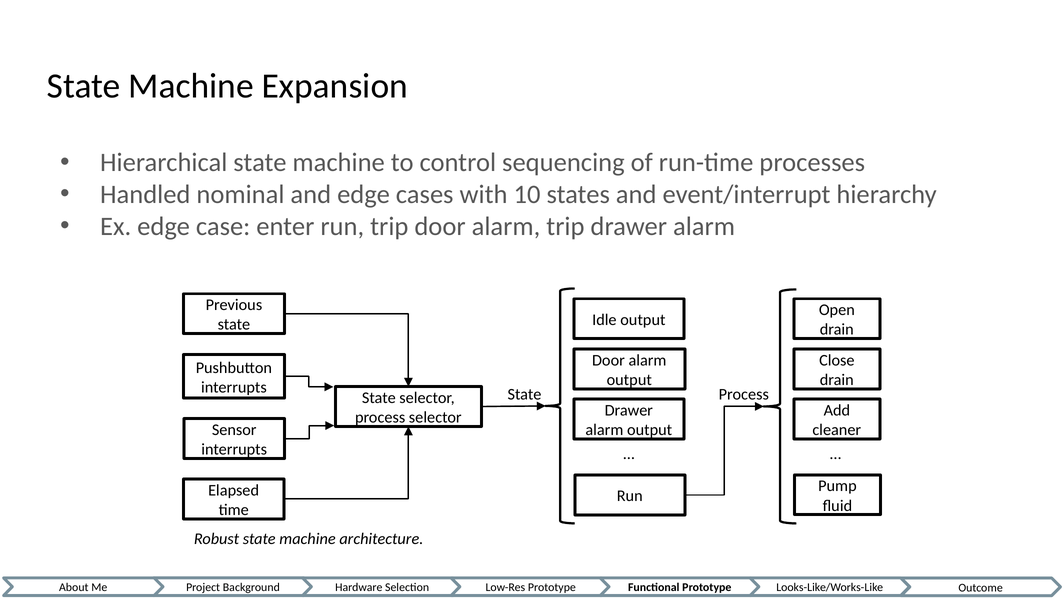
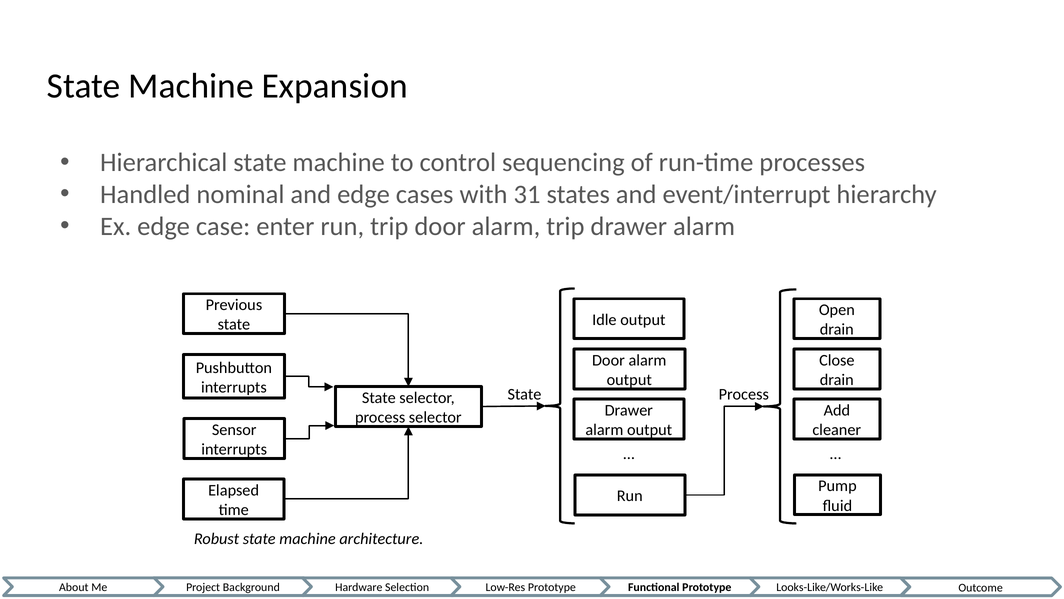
10: 10 -> 31 (527, 194)
